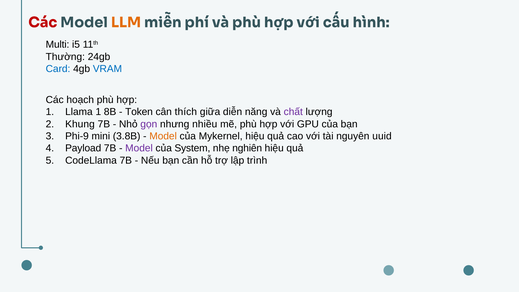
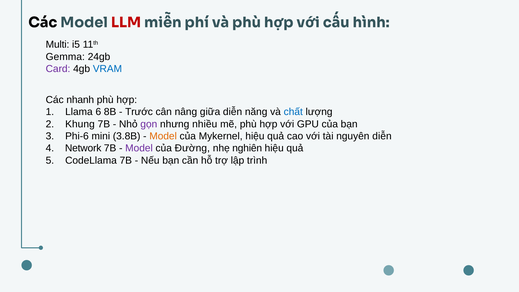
Các colour: red -> black (43, 22)
LLM colour: orange -> red (126, 22)
Thường: Thường -> Gemma (65, 57)
Card colour: blue -> purple (58, 69)
hoạch: hoạch -> nhanh (80, 100)
Llama 1: 1 -> 6 (98, 112)
Token: Token -> Trước (139, 112)
thích: thích -> nâng (186, 112)
chất colour: purple -> blue (293, 112)
Phi-9: Phi-9 -> Phi-6 (77, 136)
nguyên uuid: uuid -> diễn (382, 136)
Payload: Payload -> Network (83, 148)
System: System -> Đường (192, 148)
